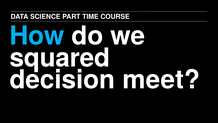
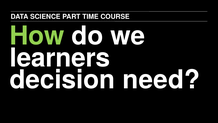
How colour: light blue -> light green (37, 36)
squared: squared -> learners (60, 58)
meet: meet -> need (161, 79)
